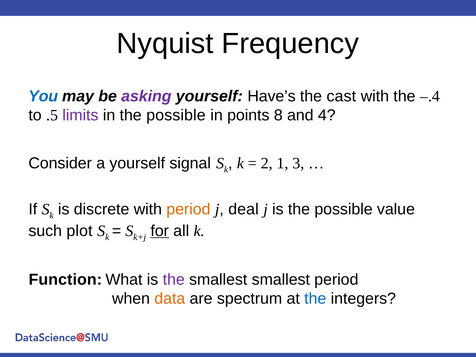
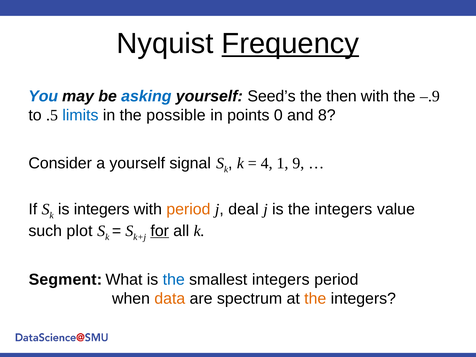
Frequency underline: none -> present (290, 44)
asking colour: purple -> blue (146, 96)
Have’s: Have’s -> Seed’s (272, 96)
cast: cast -> then (341, 96)
–.4: –.4 -> –.9 (430, 96)
limits colour: purple -> blue (80, 115)
8: 8 -> 0 (278, 115)
4: 4 -> 8 (327, 115)
2: 2 -> 4 (267, 163)
3: 3 -> 9 (298, 163)
is discrete: discrete -> integers (102, 209)
is the possible: possible -> integers (343, 209)
Function: Function -> Segment (65, 279)
the colour: purple -> blue (174, 279)
smallest smallest: smallest -> integers (281, 279)
the colour: blue -> orange (315, 299)
